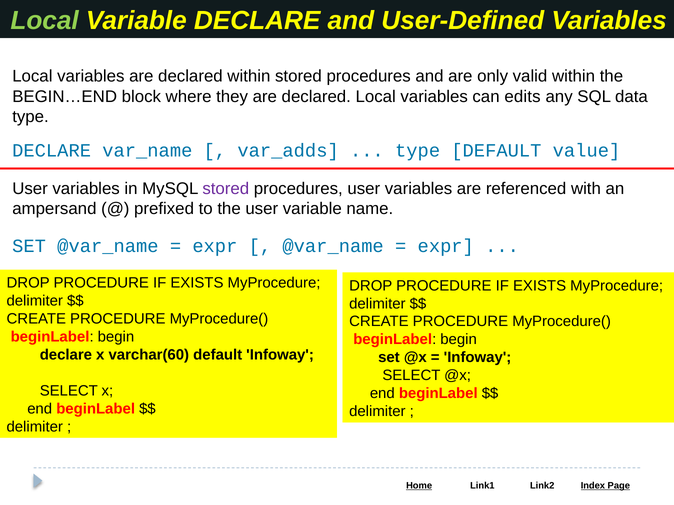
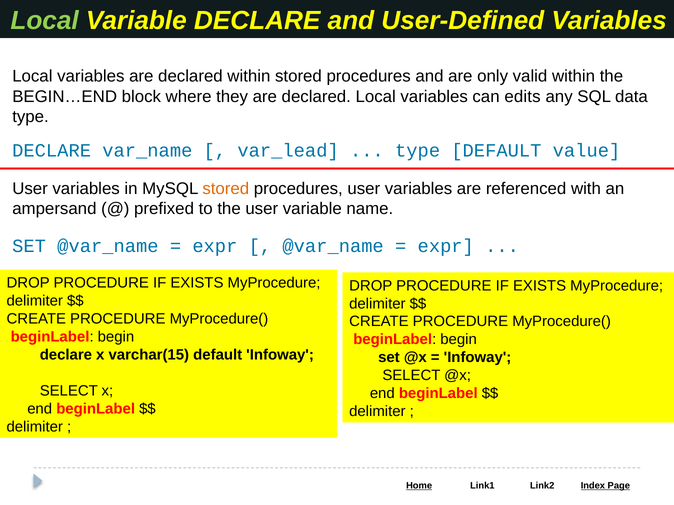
var_adds: var_adds -> var_lead (288, 151)
stored colour: purple -> orange (226, 189)
varchar(60: varchar(60 -> varchar(15 (149, 355)
